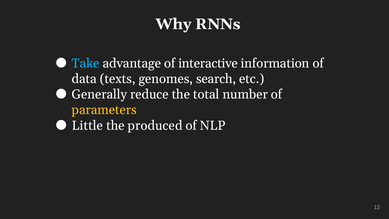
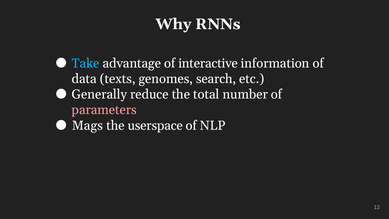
parameters colour: yellow -> pink (104, 110)
Little: Little -> Mags (87, 125)
produced: produced -> userspace (155, 125)
